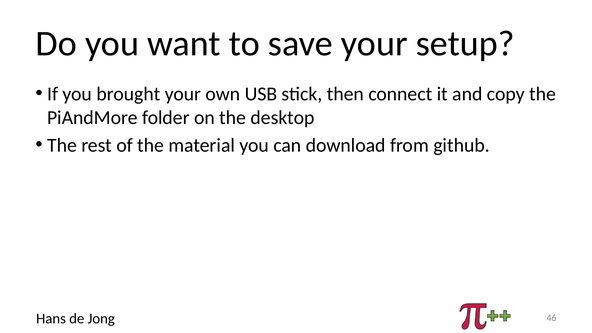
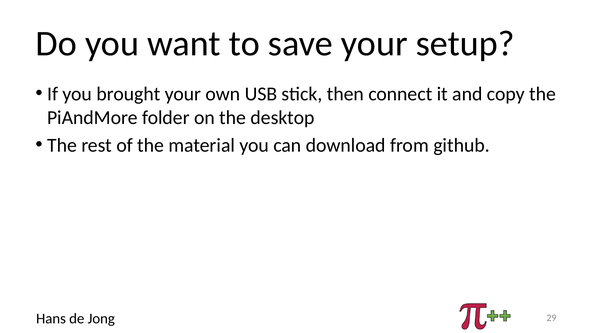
46: 46 -> 29 (551, 318)
